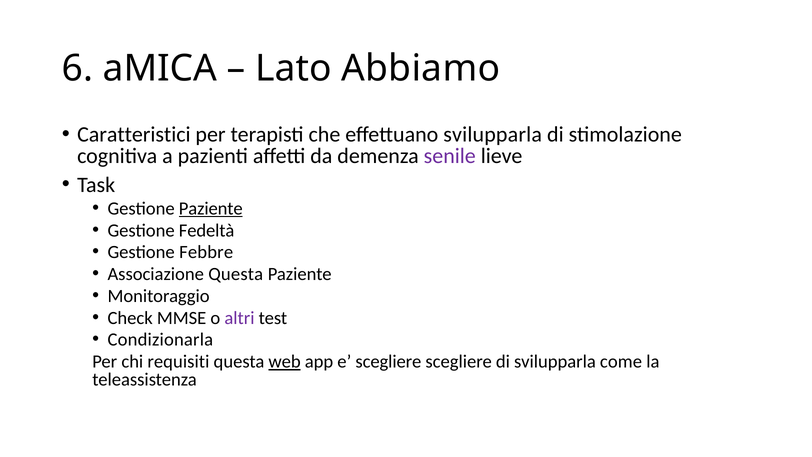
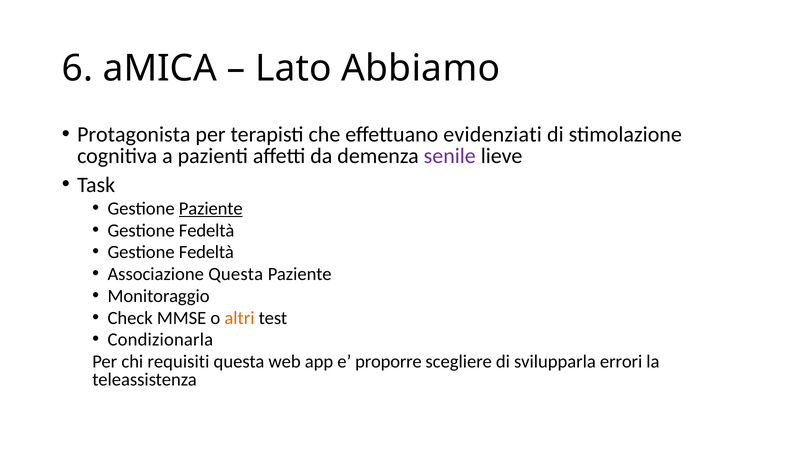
Caratteristici: Caratteristici -> Protagonista (134, 134)
effettuano svilupparla: svilupparla -> evidenziati (493, 134)
Febbre: Febbre -> Fedeltà (206, 252)
altri colour: purple -> orange (239, 318)
web underline: present -> none (285, 361)
e scegliere: scegliere -> proporre (388, 361)
come: come -> errori (621, 361)
